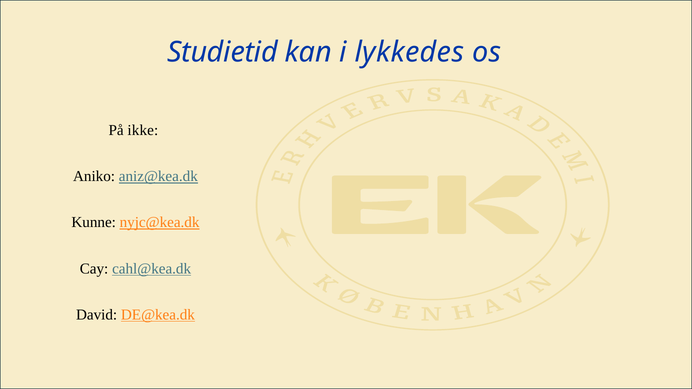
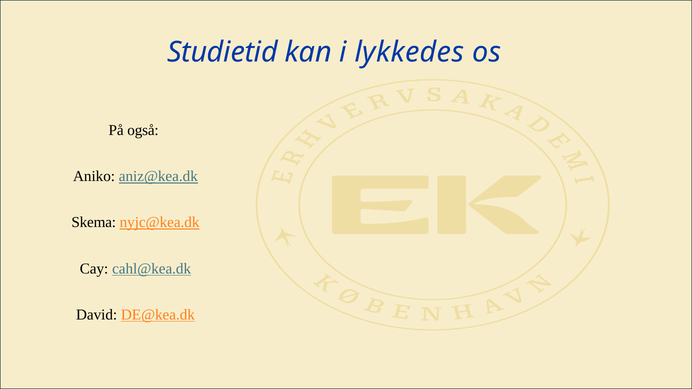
ikke: ikke -> også (143, 130)
Kunne: Kunne -> Skema (94, 223)
